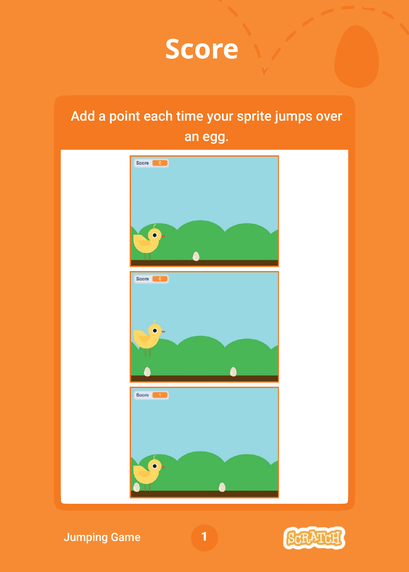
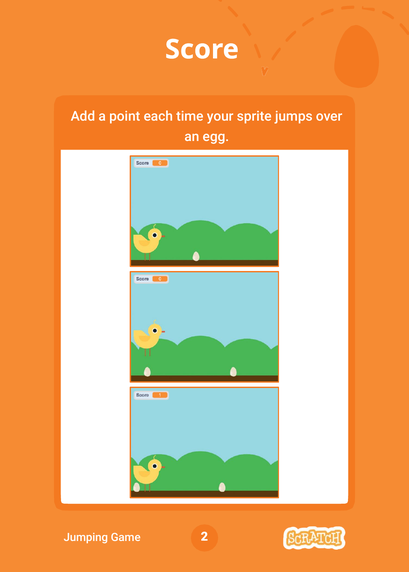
1: 1 -> 2 (204, 537)
